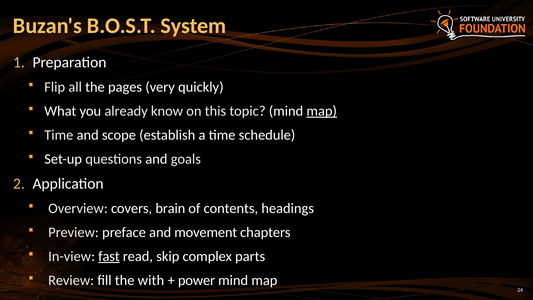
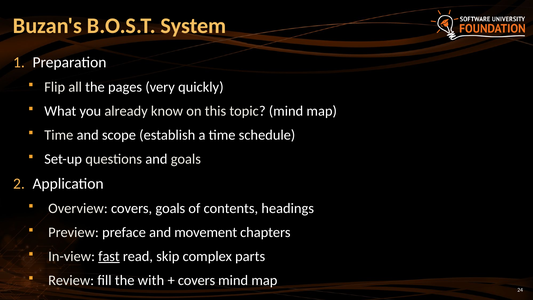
map underline: present -> none (322, 111)
covers brain: brain -> goals (170, 208)
power: power -> covers (197, 280)
